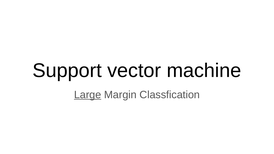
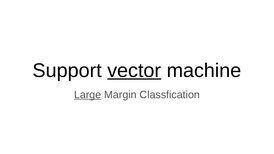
vector underline: none -> present (134, 71)
